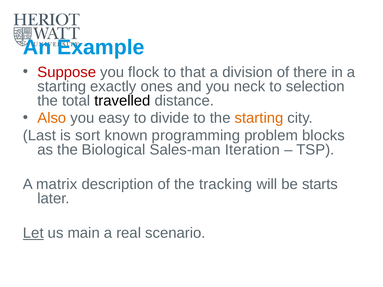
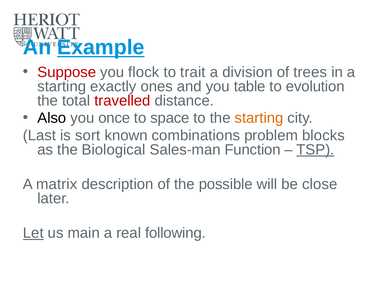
Example underline: none -> present (101, 47)
that: that -> trait (193, 72)
there: there -> trees (310, 72)
neck: neck -> table (250, 87)
selection: selection -> evolution (315, 87)
travelled colour: black -> red (122, 101)
Also colour: orange -> black (52, 118)
easy: easy -> once (114, 118)
divide: divide -> space (170, 118)
programming: programming -> combinations (196, 135)
Iteration: Iteration -> Function (253, 150)
TSP underline: none -> present (315, 150)
tracking: tracking -> possible (226, 184)
starts: starts -> close (320, 184)
scenario: scenario -> following (175, 233)
